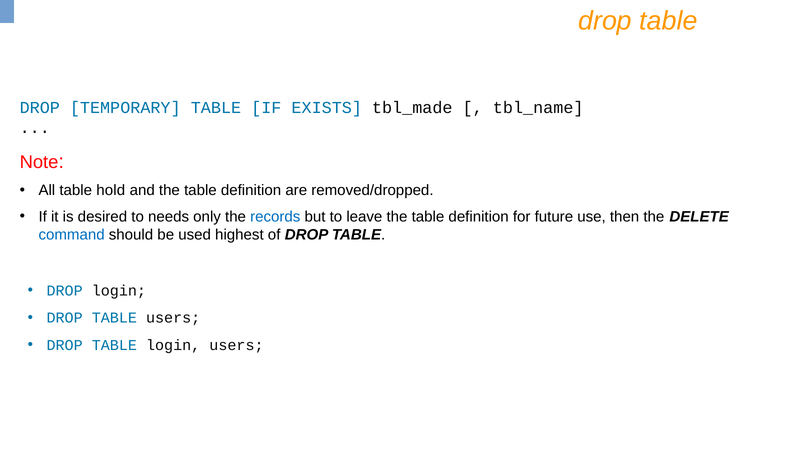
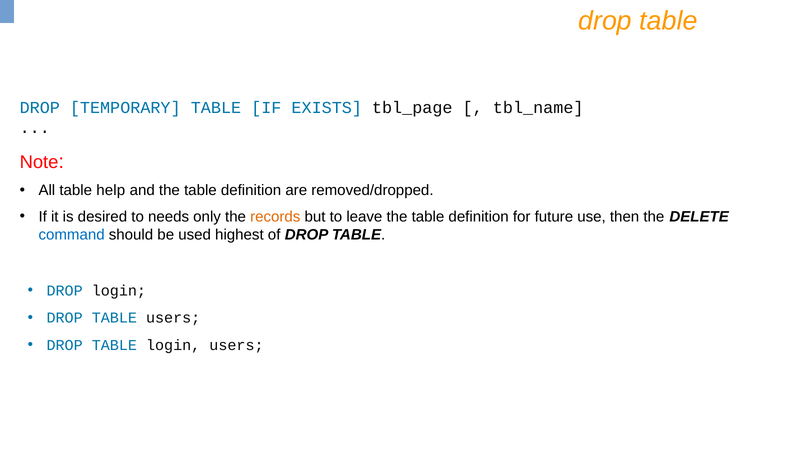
tbl_made: tbl_made -> tbl_page (412, 108)
hold: hold -> help (111, 191)
records colour: blue -> orange (275, 217)
